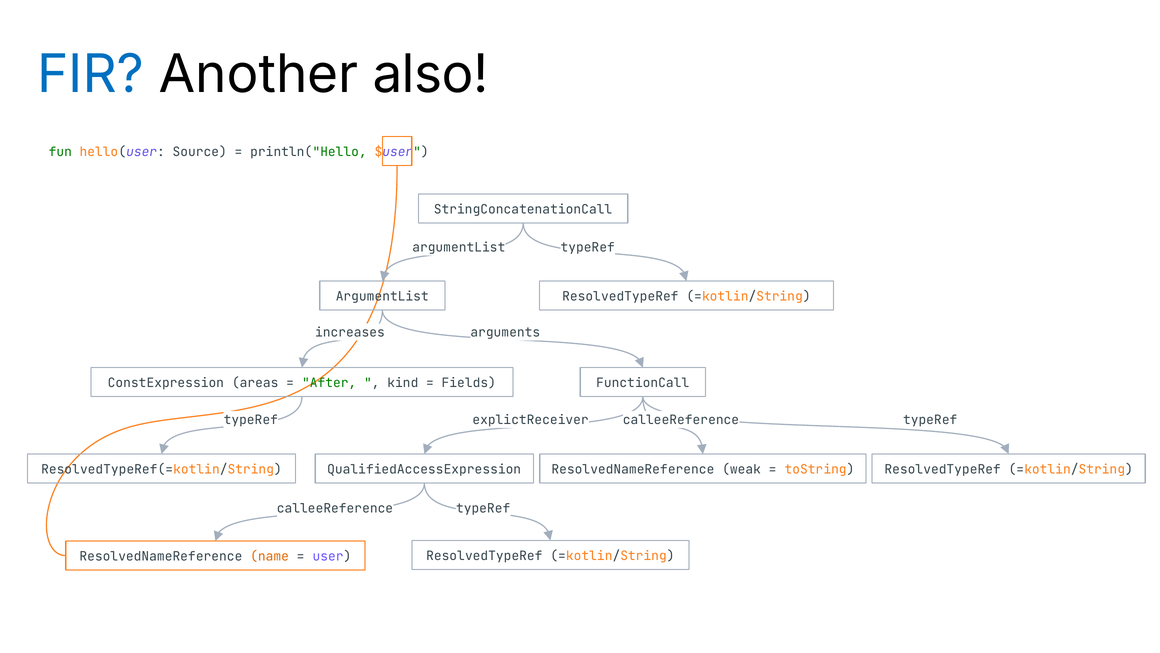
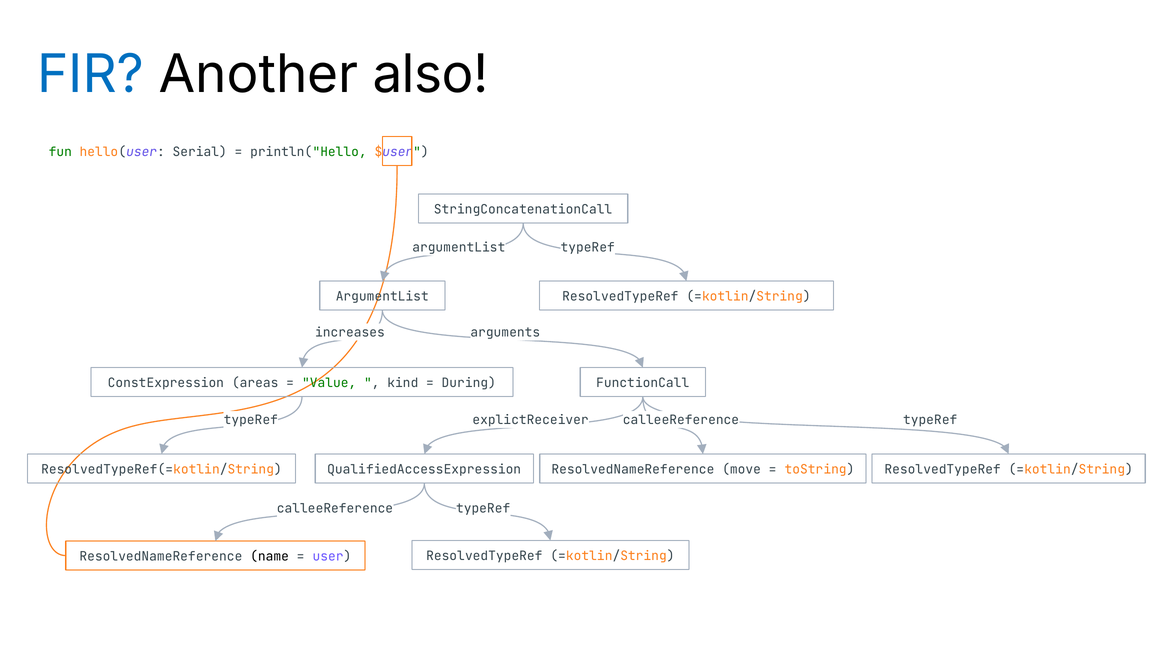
Source: Source -> Serial (200, 152)
After: After -> Value (329, 383)
Fields: Fields -> During (469, 383)
weak: weak -> move (742, 469)
name colour: orange -> black (270, 556)
